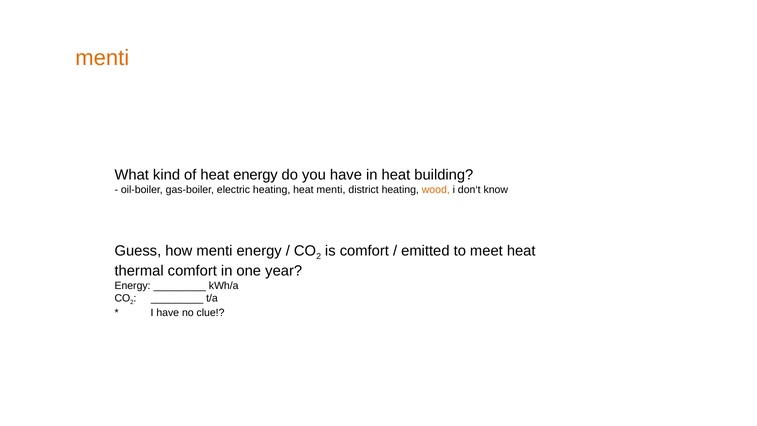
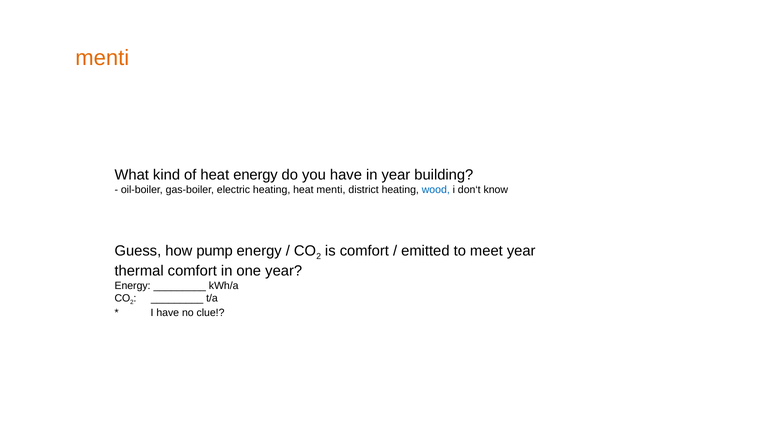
in heat: heat -> year (396, 175)
wood colour: orange -> blue (436, 190)
how menti: menti -> pump (215, 251)
meet heat: heat -> year (521, 251)
